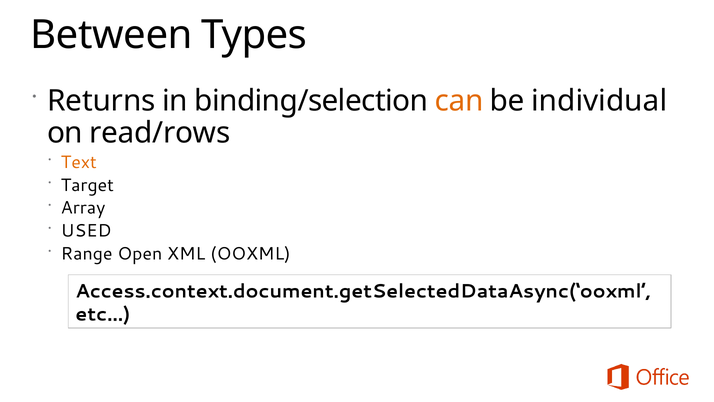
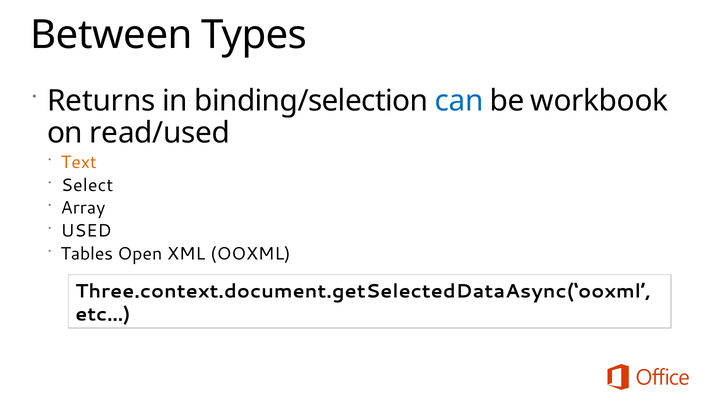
can colour: orange -> blue (459, 101)
individual: individual -> workbook (599, 101)
read/rows: read/rows -> read/used (160, 133)
Target: Target -> Select (87, 185)
Range: Range -> Tables (87, 254)
Access.context.document.getSelectedDataAsync(‘ooxml: Access.context.document.getSelectedDataAsync(‘ooxml -> Three.context.document.getSelectedDataAsync(‘ooxml (363, 291)
